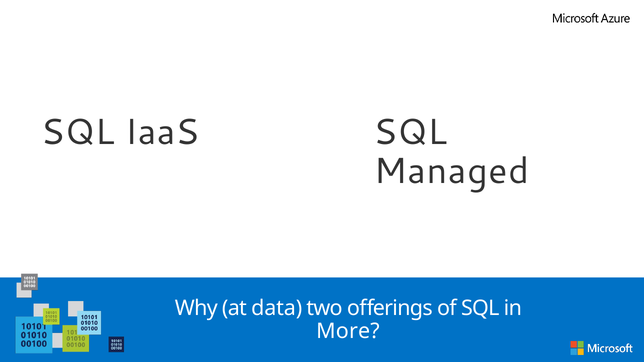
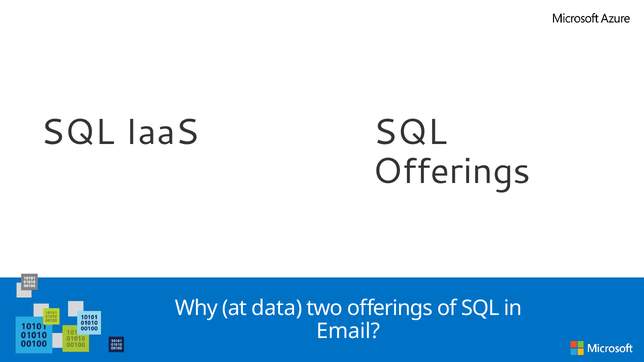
Managed: Managed -> Offerings (452, 171)
More: More -> Email (348, 332)
